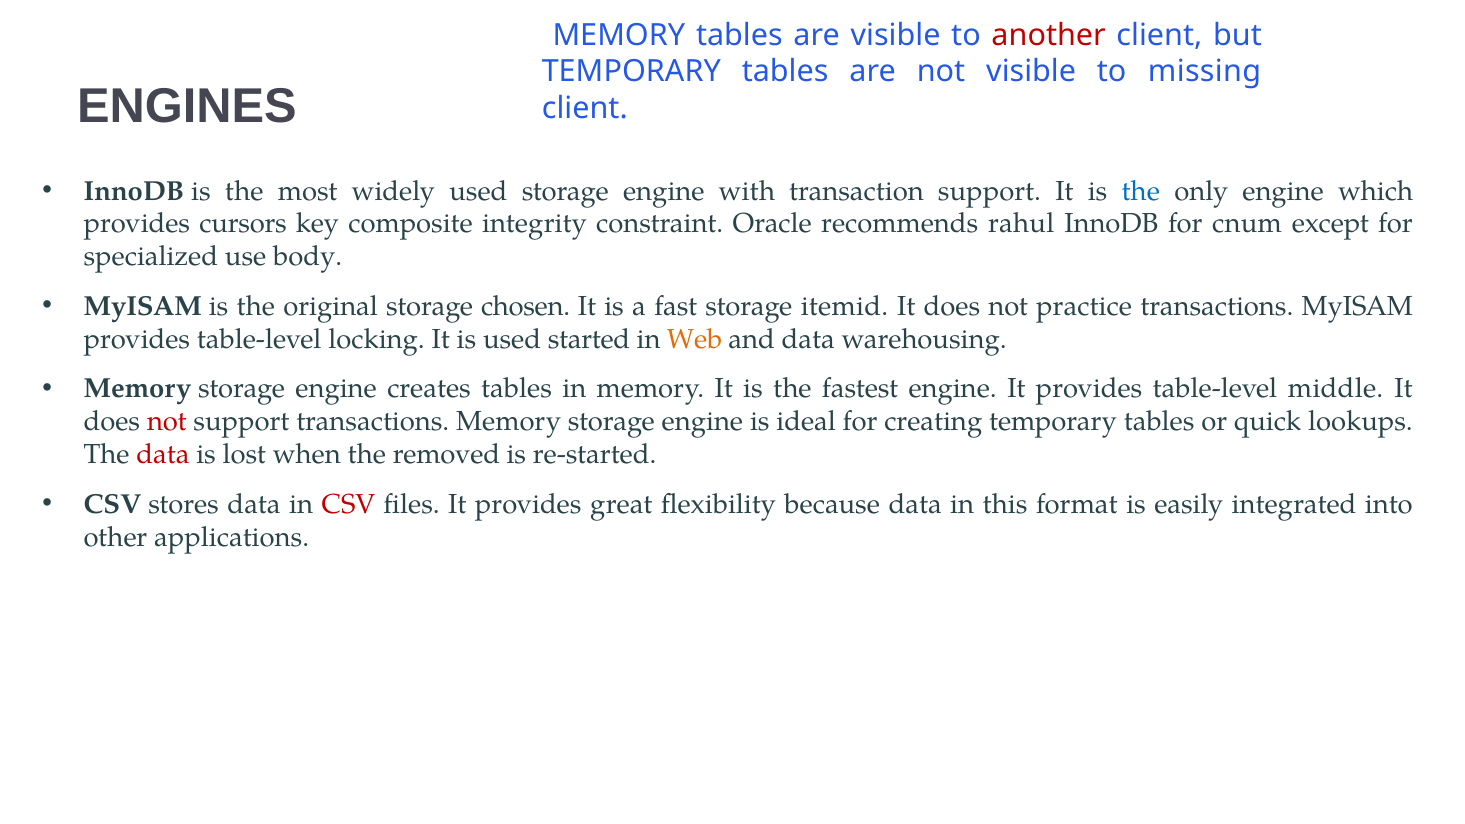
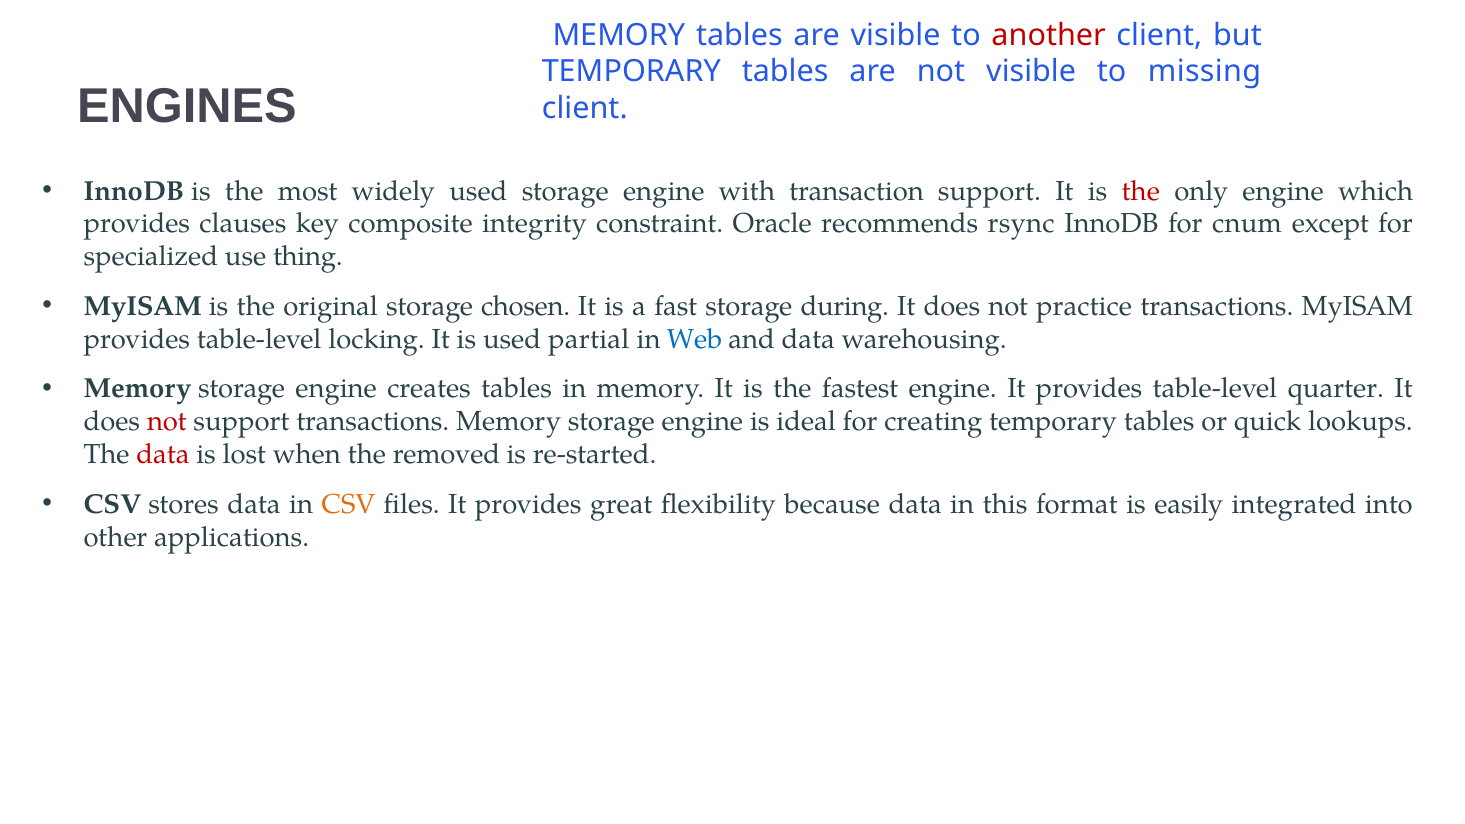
the colour: blue -> red (1141, 191)
cursors: cursors -> clauses (243, 224)
rahul: rahul -> rsync (1021, 224)
body: body -> thing (308, 257)
itemid: itemid -> during (845, 306)
started: started -> partial (589, 339)
Web colour: orange -> blue (695, 339)
middle: middle -> quarter (1336, 389)
CSV colour: red -> orange (348, 504)
